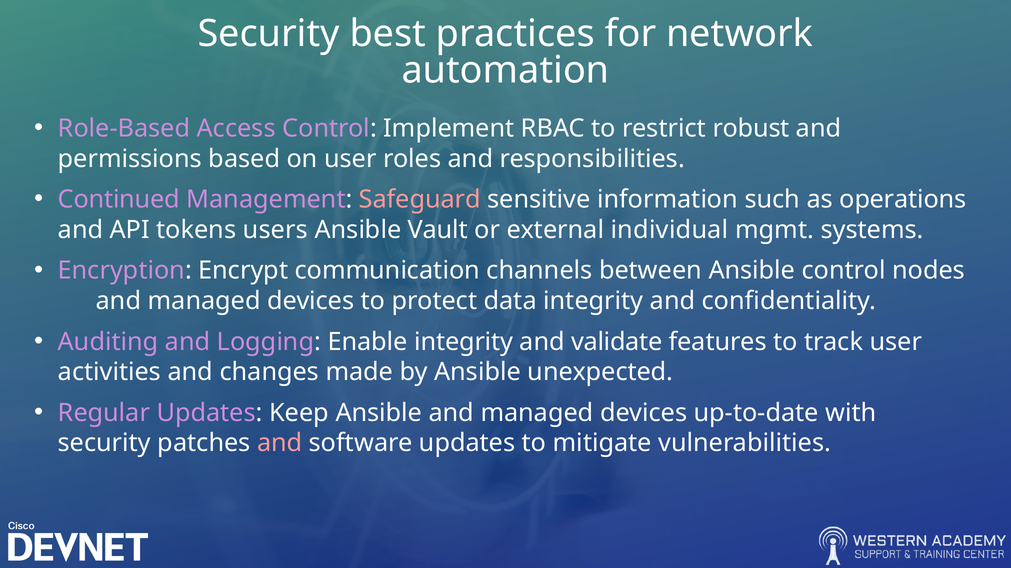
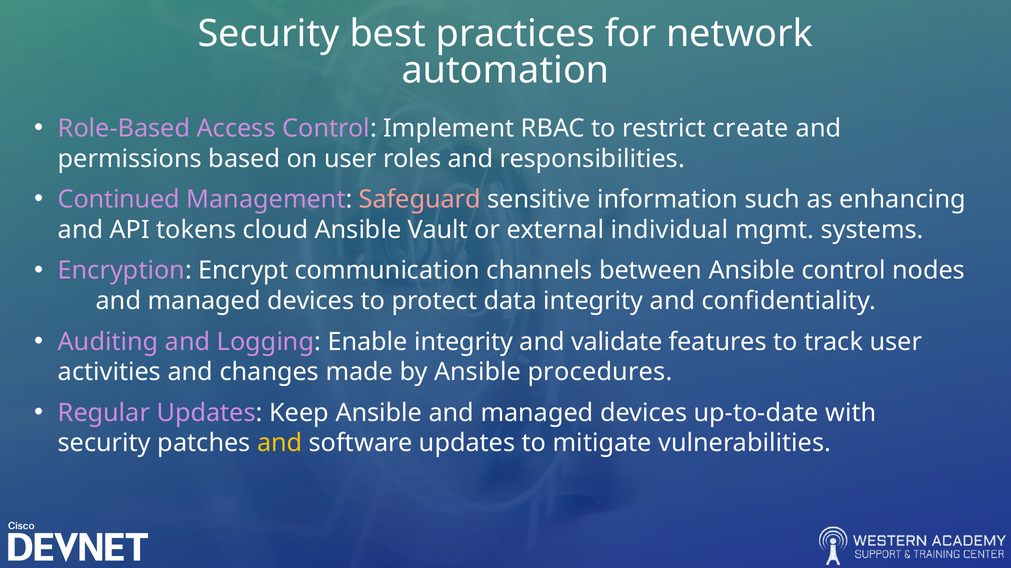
robust: robust -> create (751, 129)
operations: operations -> enhancing (903, 200)
users: users -> cloud (275, 230)
unexpected: unexpected -> procedures (600, 372)
and colour: pink -> yellow (280, 444)
